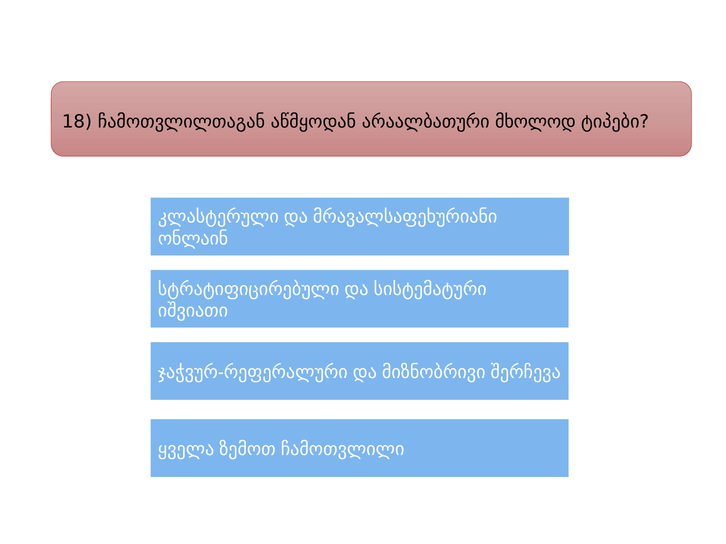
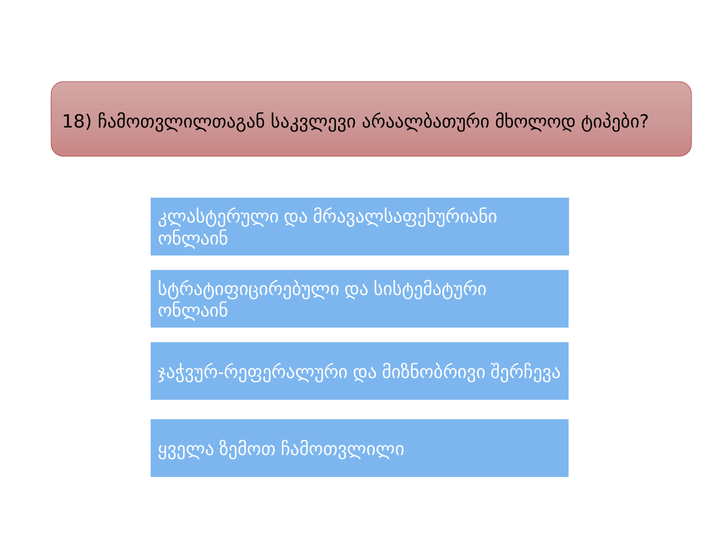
აწმყოდან: აწმყოდან -> საკვლევი (313, 122)
იშვიათი: იშვიათი -> ონლაინ (193, 311)
